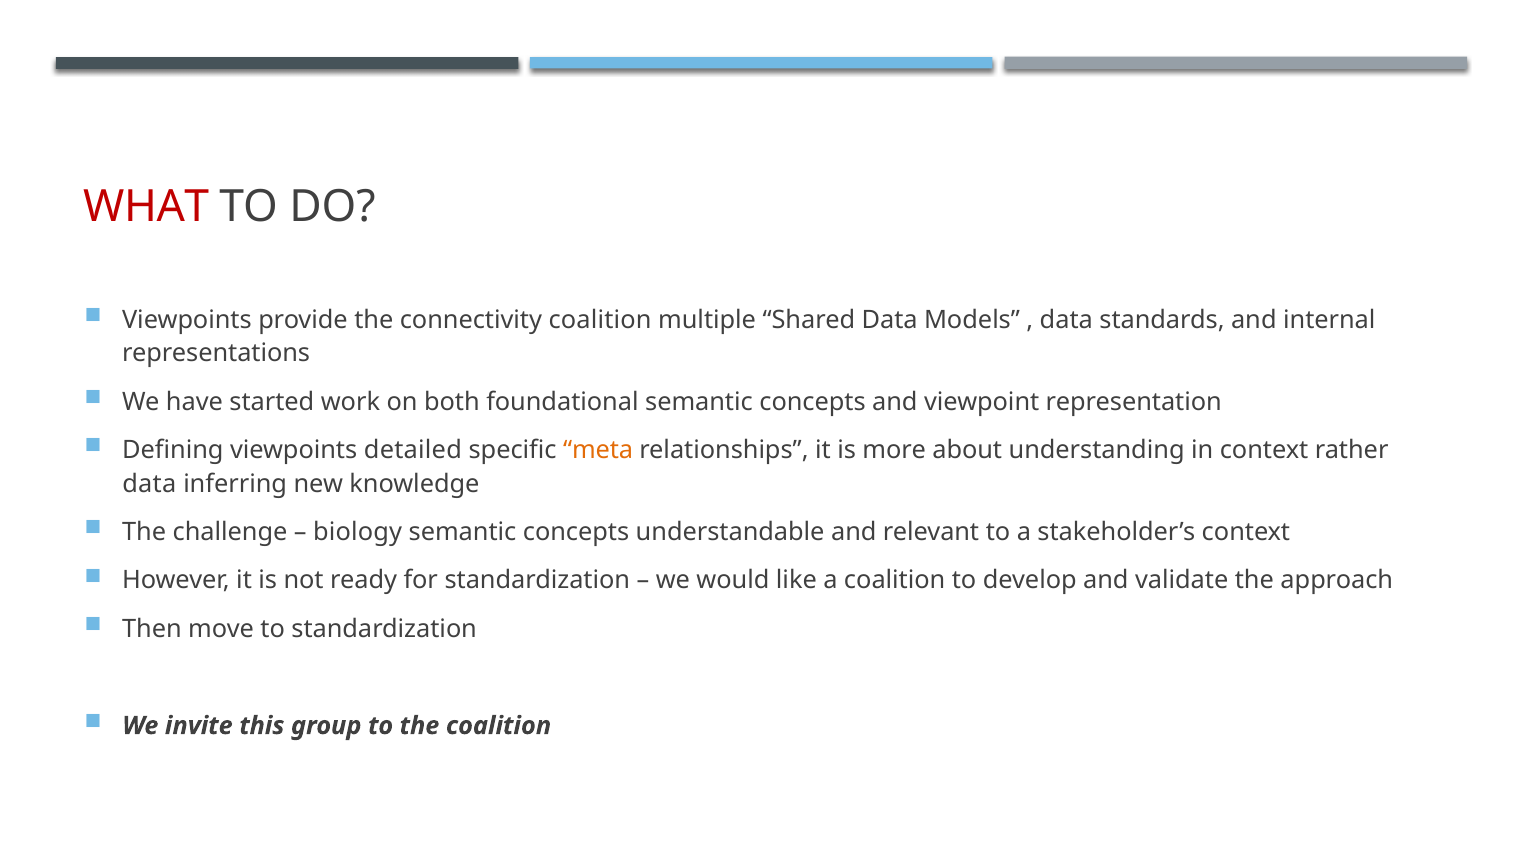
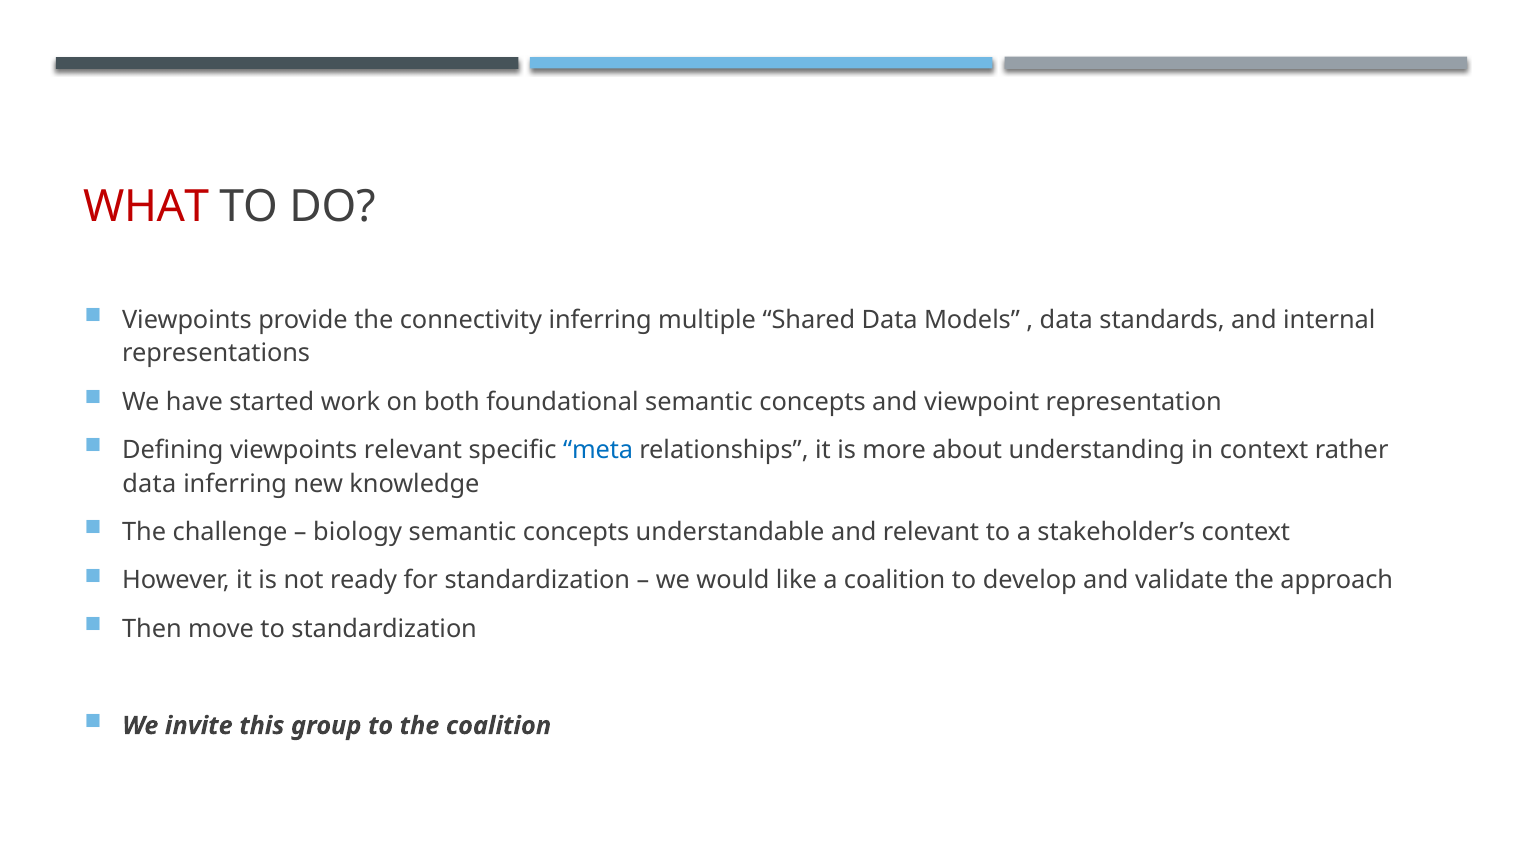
connectivity coalition: coalition -> inferring (600, 320)
viewpoints detailed: detailed -> relevant (413, 450)
meta colour: orange -> blue (598, 450)
